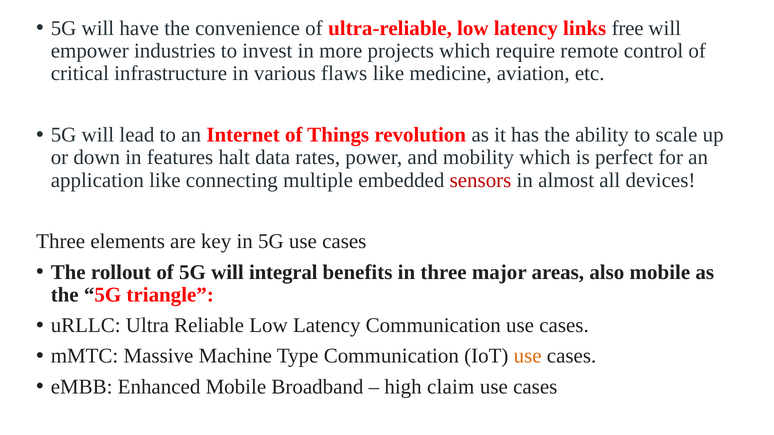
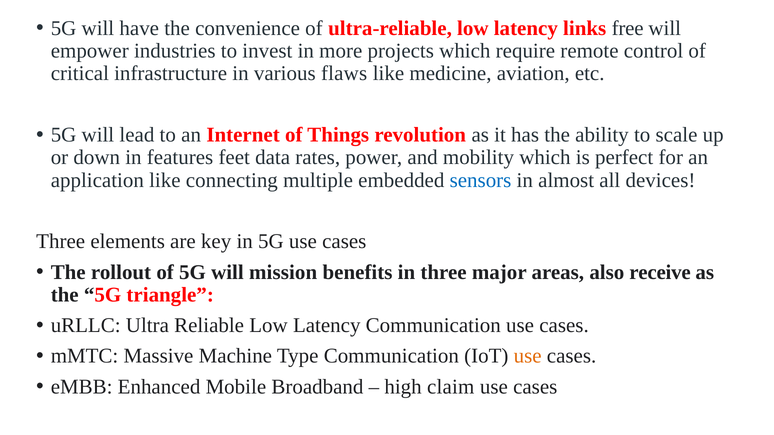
halt: halt -> feet (234, 158)
sensors colour: red -> blue (481, 180)
integral: integral -> mission (283, 272)
also mobile: mobile -> receive (660, 272)
